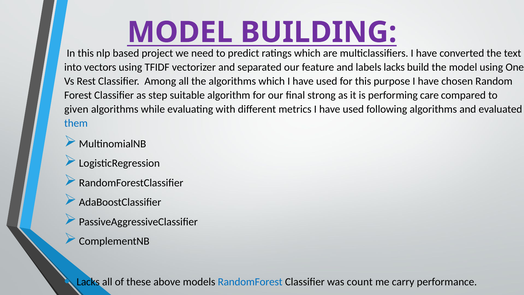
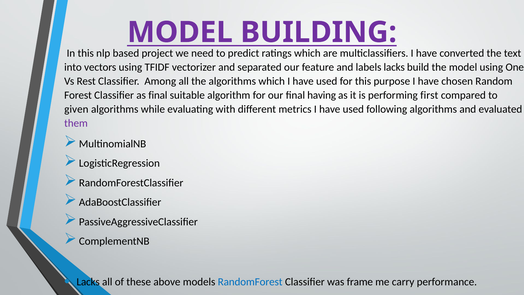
as step: step -> final (158, 95)
strong: strong -> having (322, 95)
care: care -> first (429, 95)
them colour: blue -> purple (76, 123)
count: count -> frame (360, 282)
